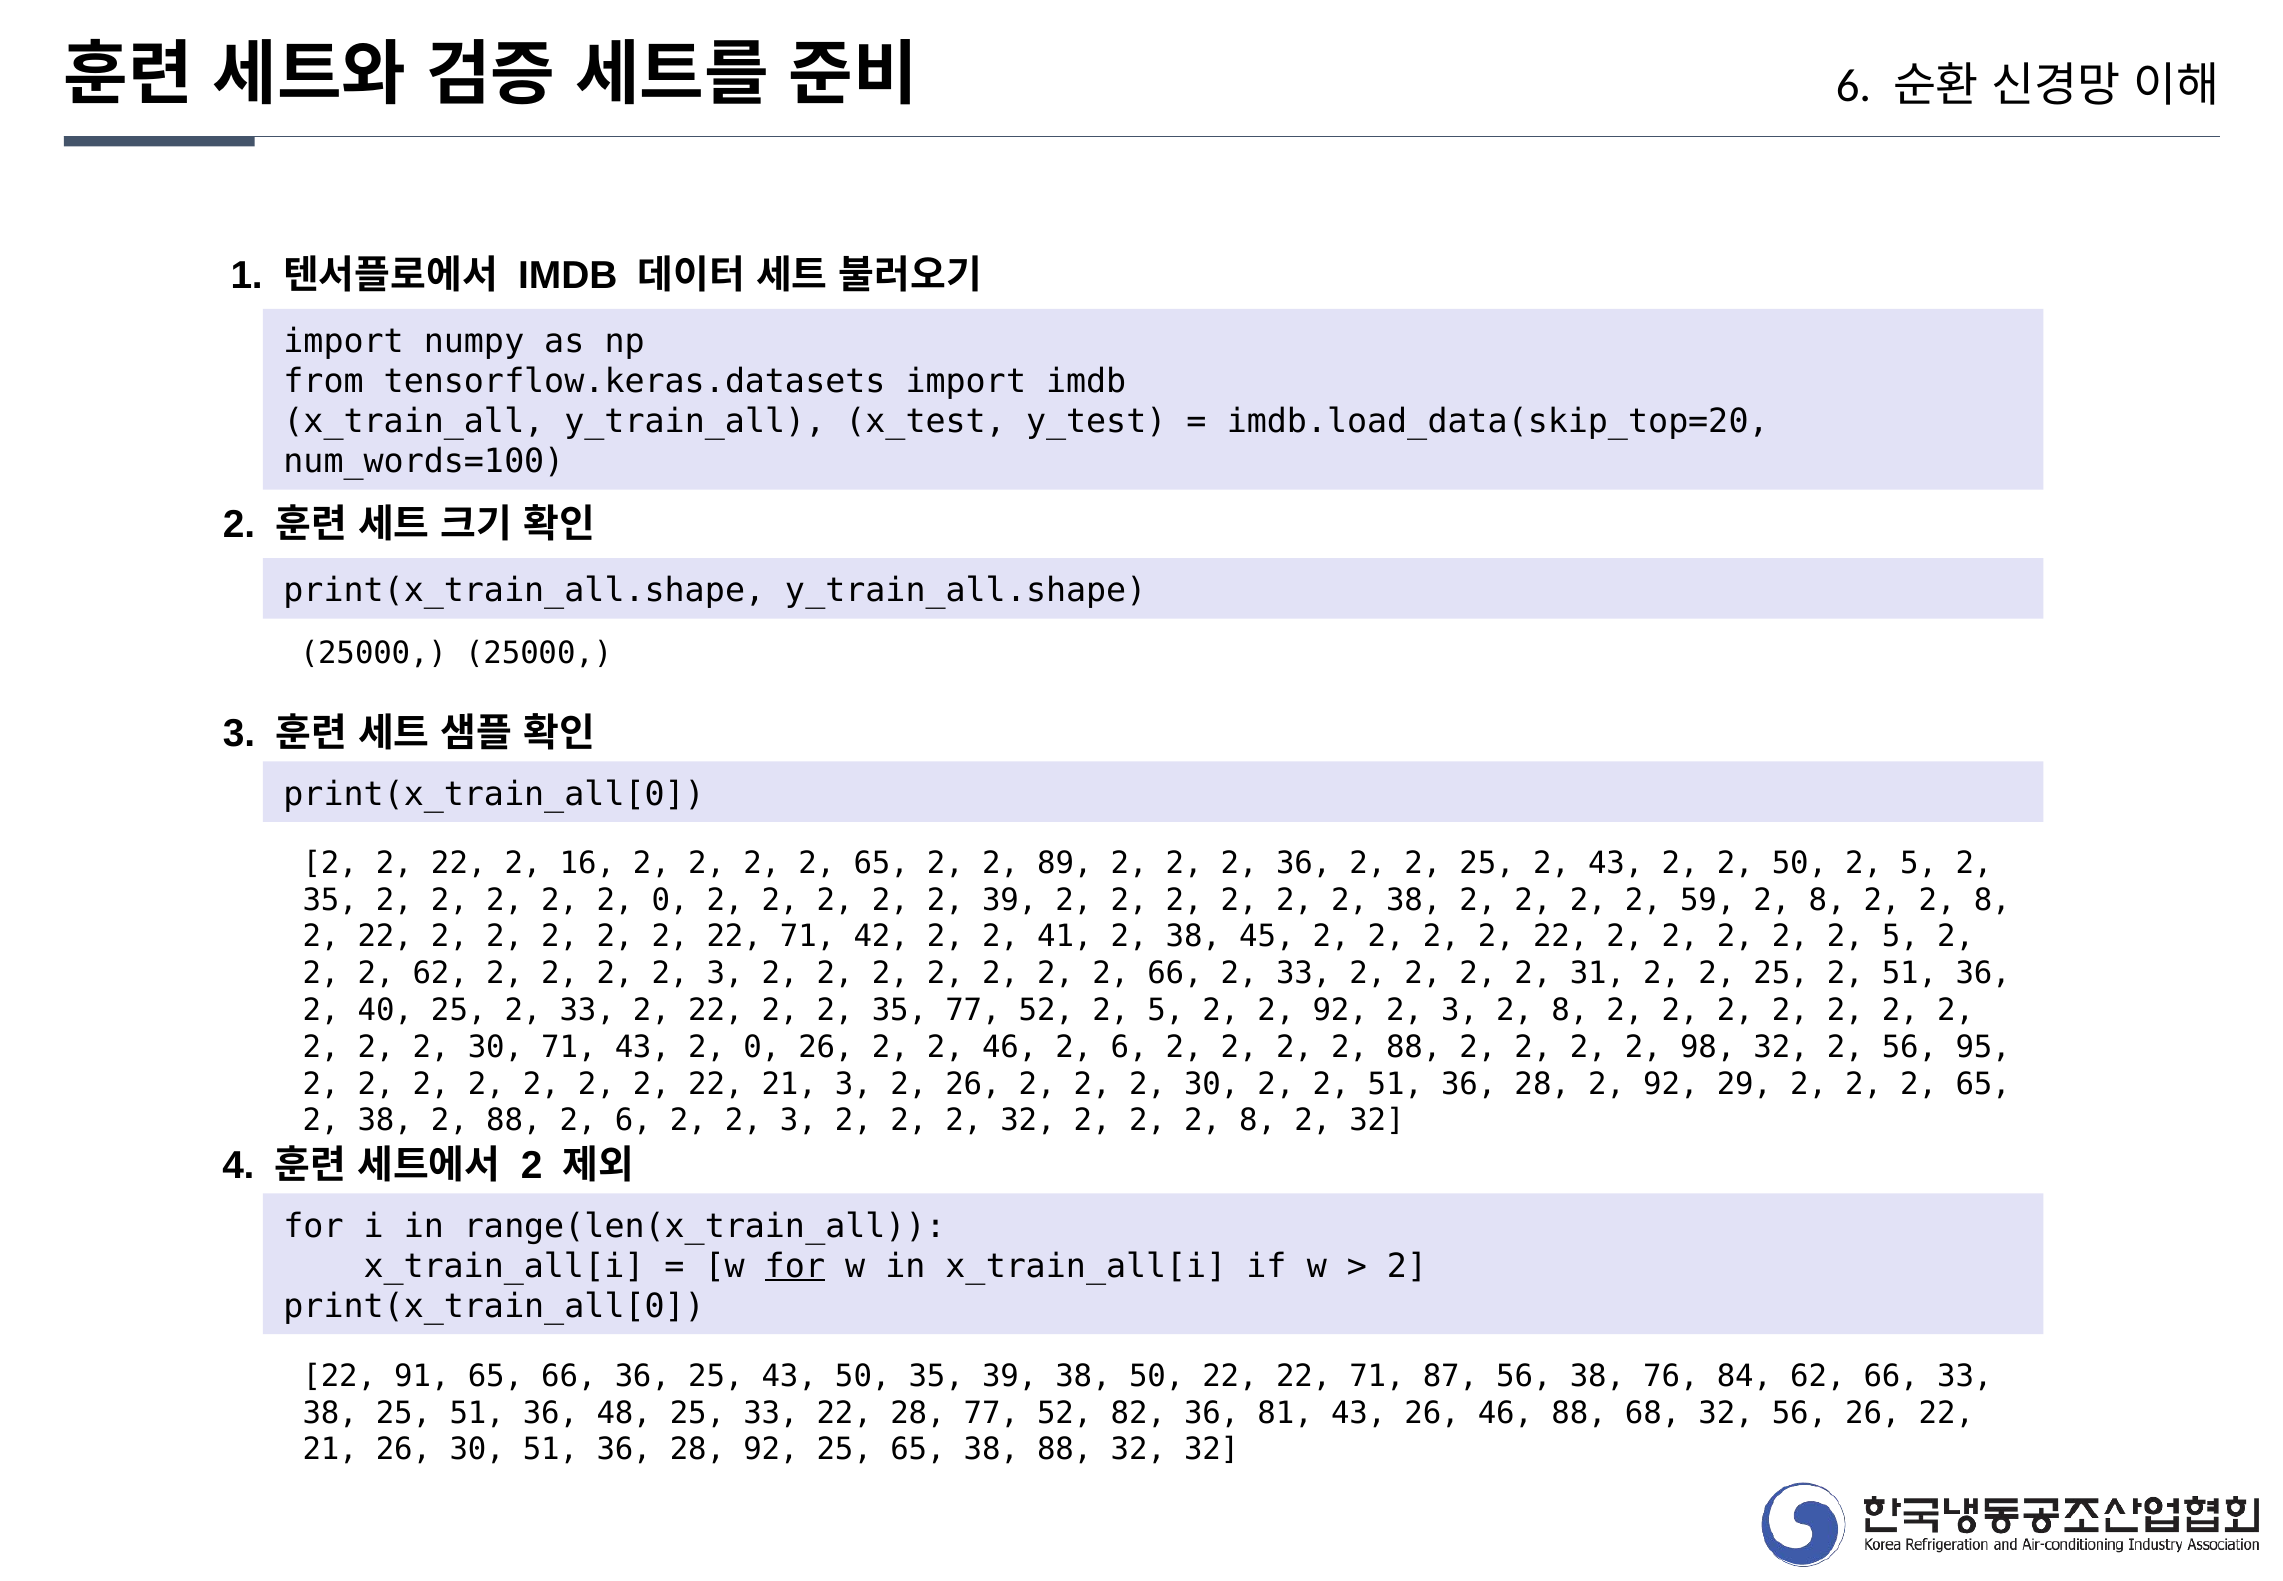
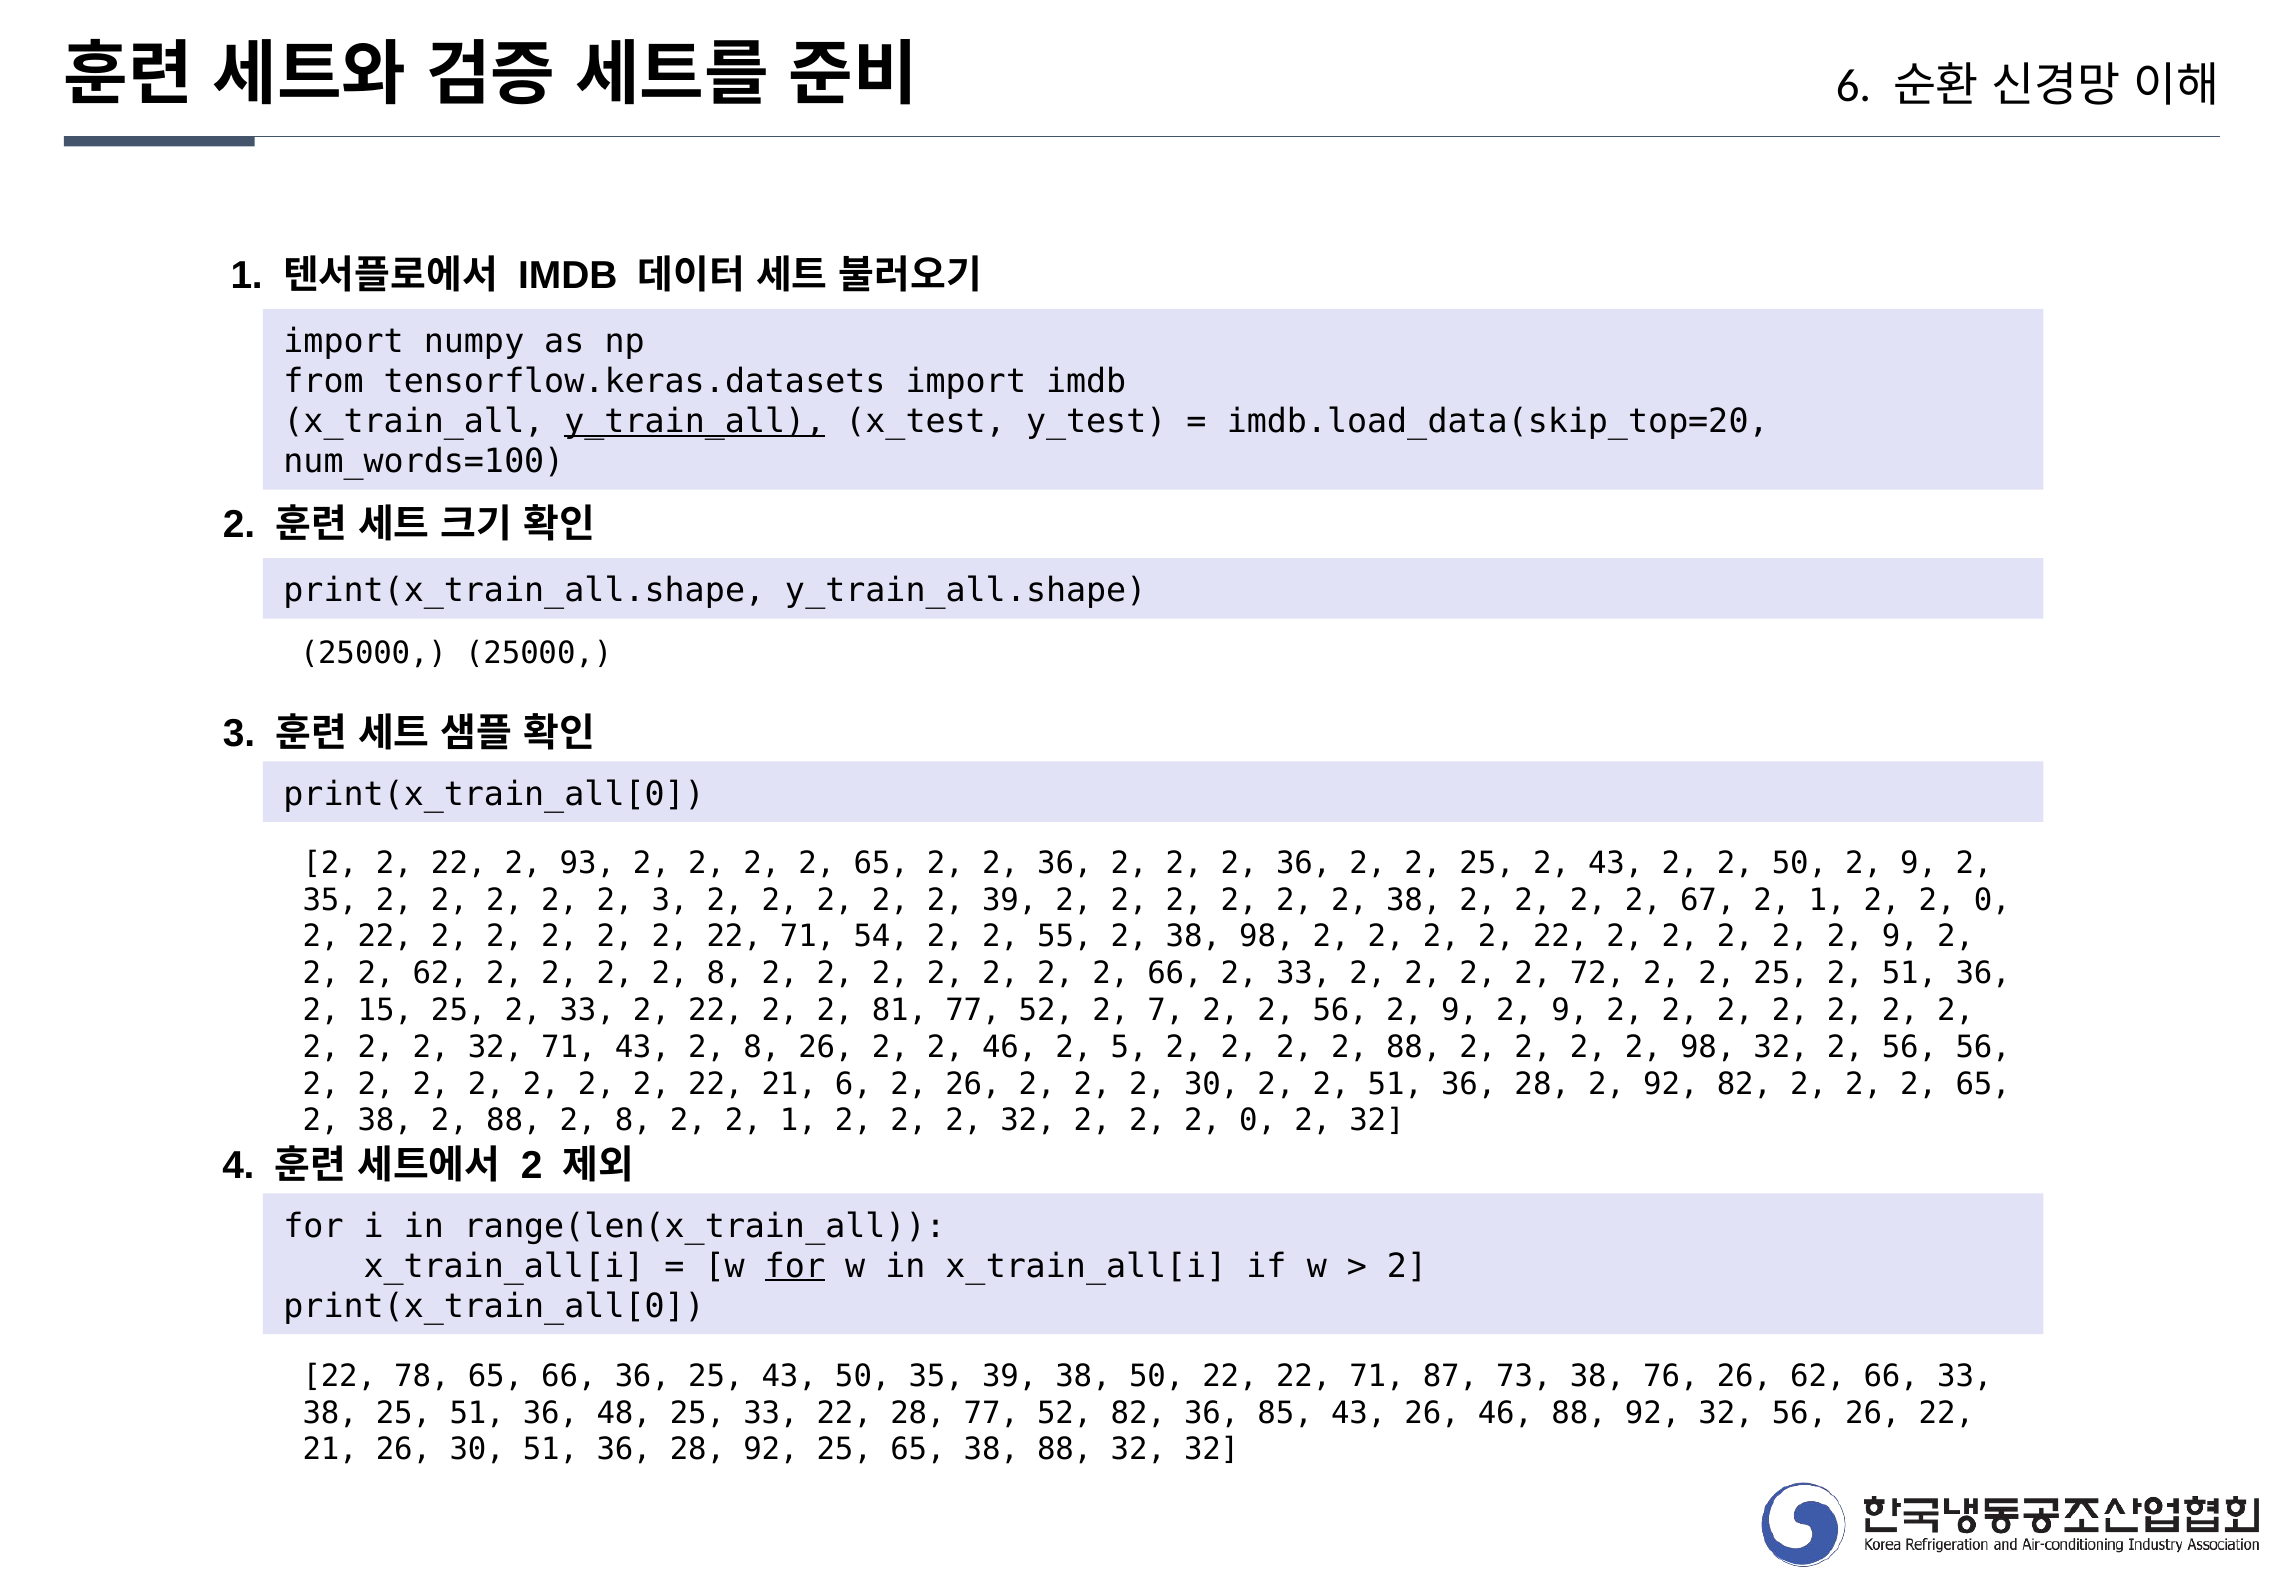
y_train_all underline: none -> present (695, 422)
16: 16 -> 93 (587, 863)
65 2 2 89: 89 -> 36 (1065, 863)
50 2 5: 5 -> 9 (1919, 863)
2 2 0: 0 -> 3 (670, 900)
59: 59 -> 67 (1708, 900)
8: 8 -> 1 (1827, 900)
8: 8 -> 0 (1992, 900)
42: 42 -> 54 (881, 937)
41: 41 -> 55 (1065, 937)
38 45: 45 -> 98 (1267, 937)
2 2 5: 5 -> 9 (1900, 937)
2 2 2 3: 3 -> 8 (725, 973)
31: 31 -> 72 (1597, 973)
40: 40 -> 15 (385, 1010)
2 2 35: 35 -> 81 (899, 1010)
52 2 5: 5 -> 7 (1166, 1010)
2 2 92: 92 -> 56 (1340, 1010)
3: 3 -> 9 (1460, 1010)
8: 8 -> 9 (1570, 1010)
30: 30 -> 32 (495, 1047)
43 2 0: 0 -> 8 (762, 1047)
46 2 6: 6 -> 5 (1129, 1047)
56 95: 95 -> 56 (1983, 1047)
21 3: 3 -> 6 (853, 1084)
92 29: 29 -> 82 (1744, 1084)
88 2 6: 6 -> 8 (633, 1120)
3: 3 -> 1 (798, 1120)
2 2 2 8: 8 -> 0 (1258, 1120)
91: 91 -> 78 (422, 1376)
87 56: 56 -> 73 (1524, 1376)
76 84: 84 -> 26 (1744, 1376)
81: 81 -> 85 (1285, 1413)
88 68: 68 -> 92 (1653, 1413)
